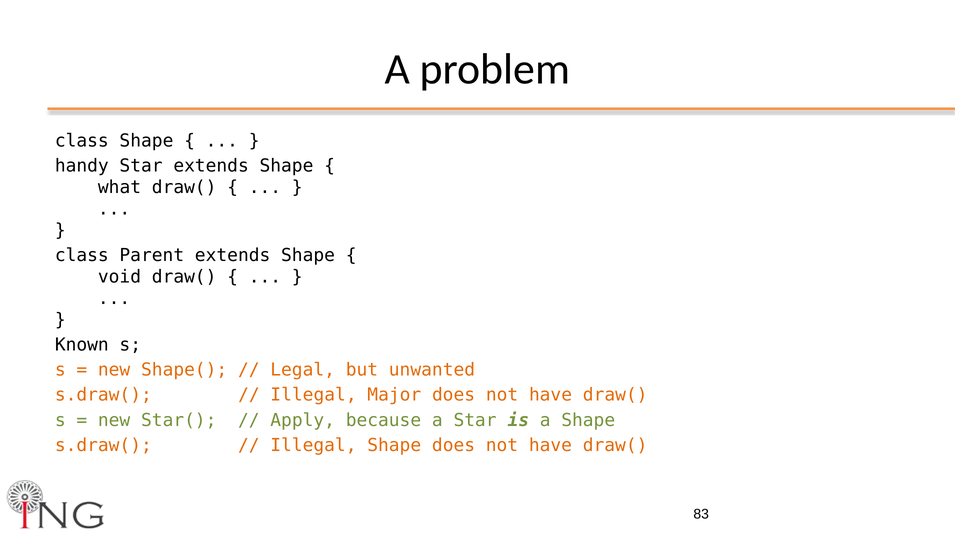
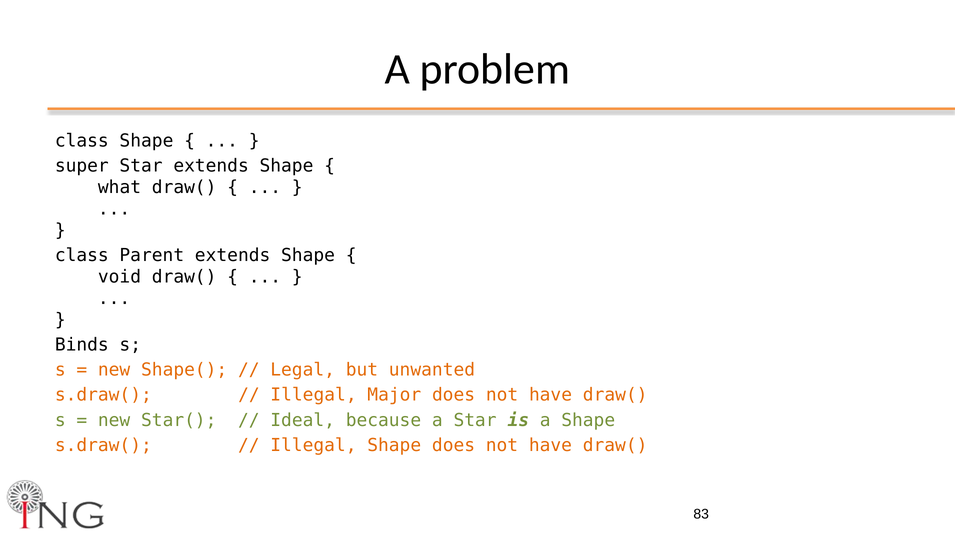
handy: handy -> super (82, 166)
Known: Known -> Binds (82, 345)
Apply: Apply -> Ideal (303, 420)
